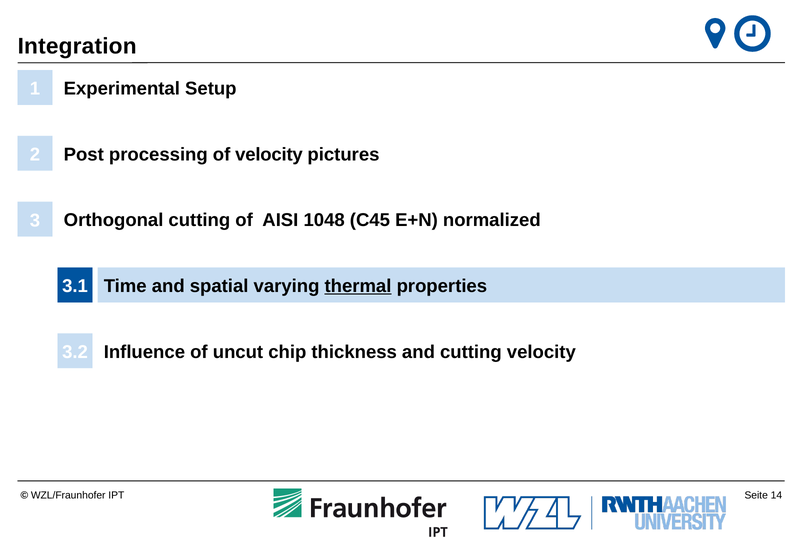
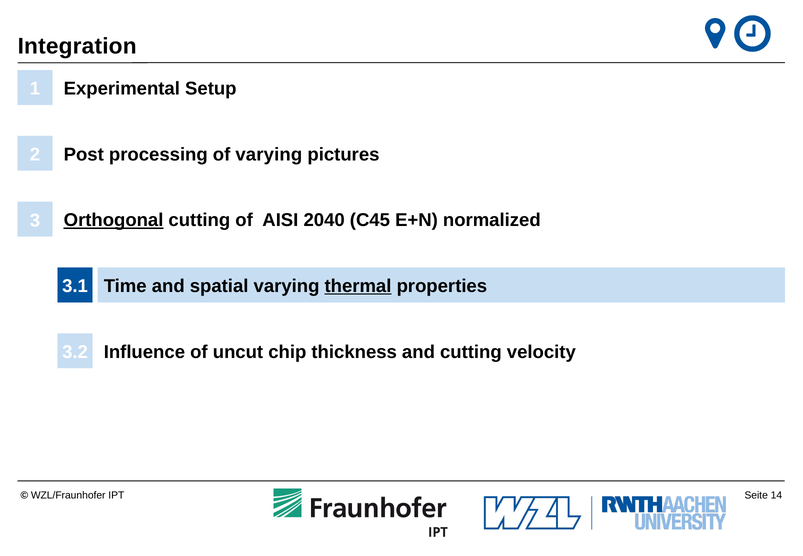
of velocity: velocity -> varying (269, 154)
Orthogonal underline: none -> present (114, 220)
1048: 1048 -> 2040 (324, 220)
